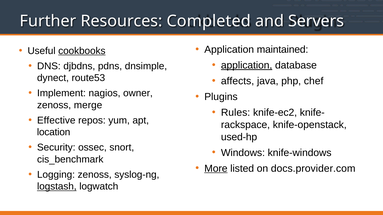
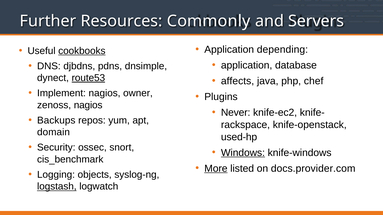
Completed: Completed -> Commonly (209, 21)
maintained: maintained -> depending (282, 50)
application underline: present -> none (247, 65)
route53 underline: none -> present (88, 78)
zenoss merge: merge -> nagios (88, 105)
Rules: Rules -> Never (236, 113)
Effective: Effective -> Backups (56, 121)
location: location -> domain (54, 132)
Windows underline: none -> present (243, 153)
Logging zenoss: zenoss -> objects (95, 175)
